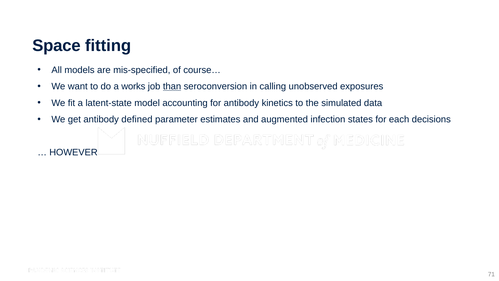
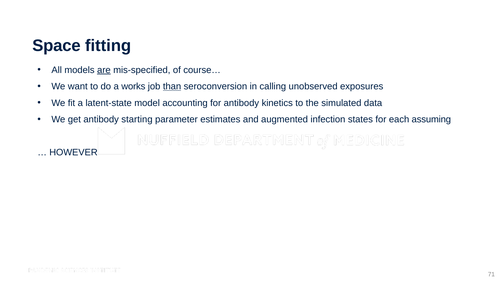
are underline: none -> present (104, 70)
defined: defined -> starting (137, 119)
decisions: decisions -> assuming (431, 119)
